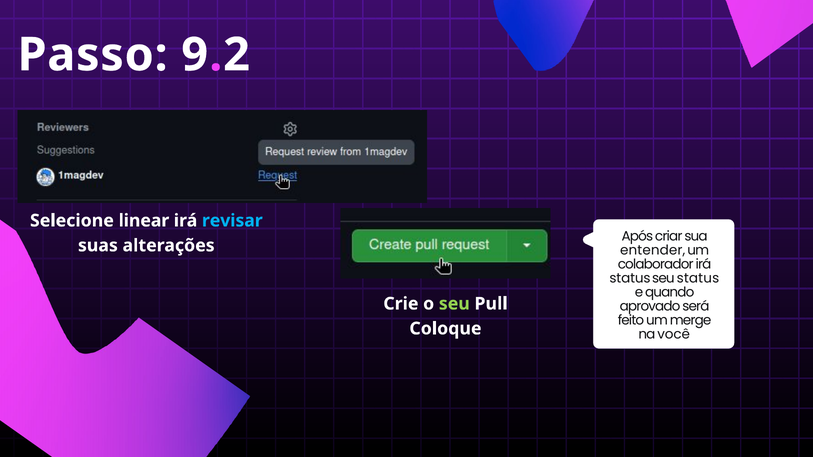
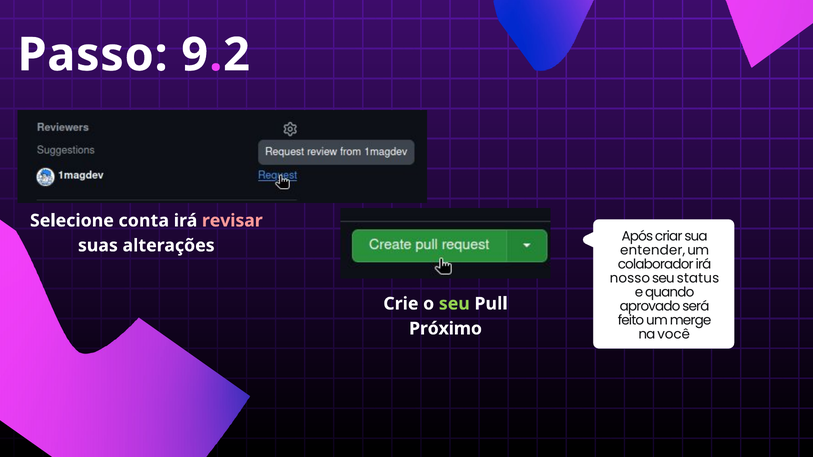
linear: linear -> conta (144, 221)
revisar colour: light blue -> pink (232, 221)
status: status -> nosso (630, 278)
Coloque: Coloque -> Próximo (446, 329)
